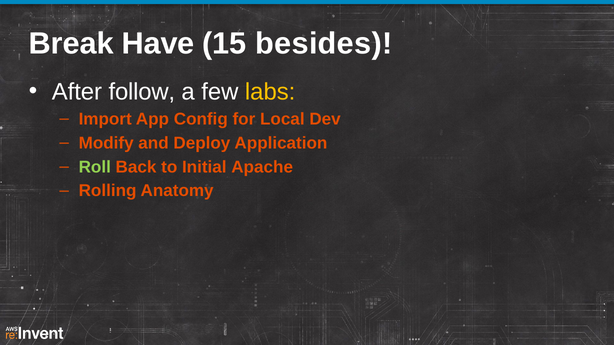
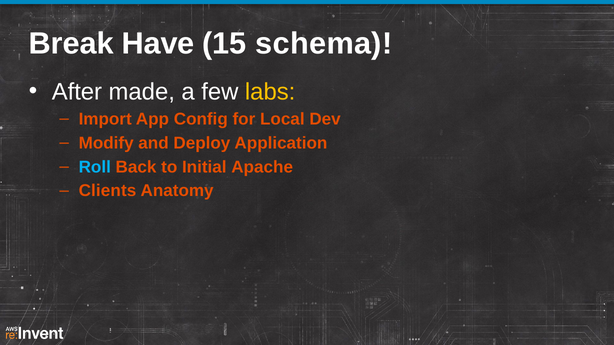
besides: besides -> schema (324, 44)
follow: follow -> made (142, 92)
Roll colour: light green -> light blue (95, 167)
Rolling: Rolling -> Clients (108, 191)
